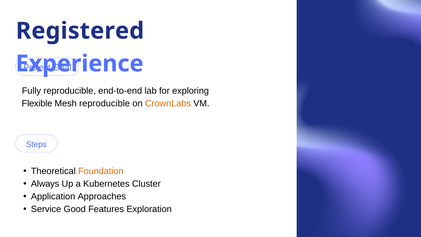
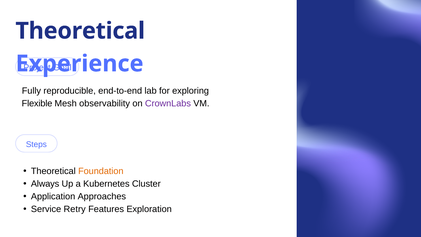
Registered: Registered -> Theoretical (80, 31)
Mesh reproducible: reproducible -> observability (105, 103)
CrownLabs colour: orange -> purple (168, 103)
Good: Good -> Retry (75, 209)
